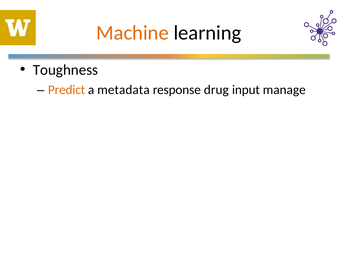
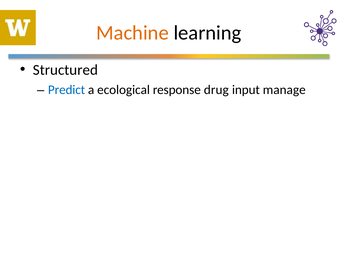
Toughness: Toughness -> Structured (65, 70)
Predict colour: orange -> blue (67, 90)
metadata: metadata -> ecological (124, 90)
